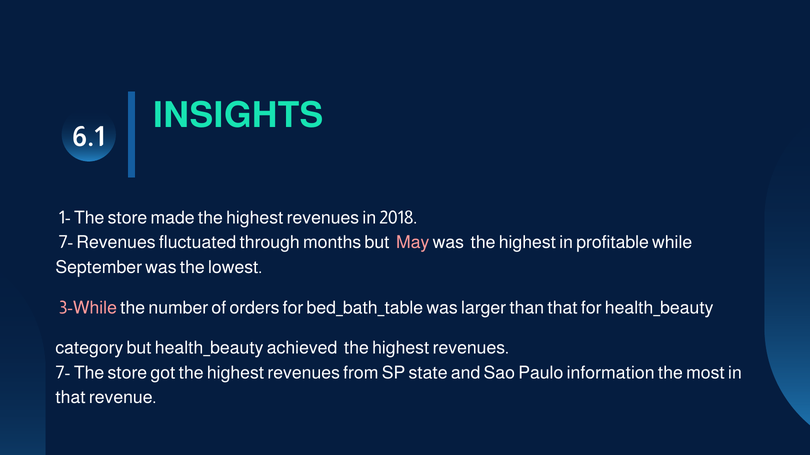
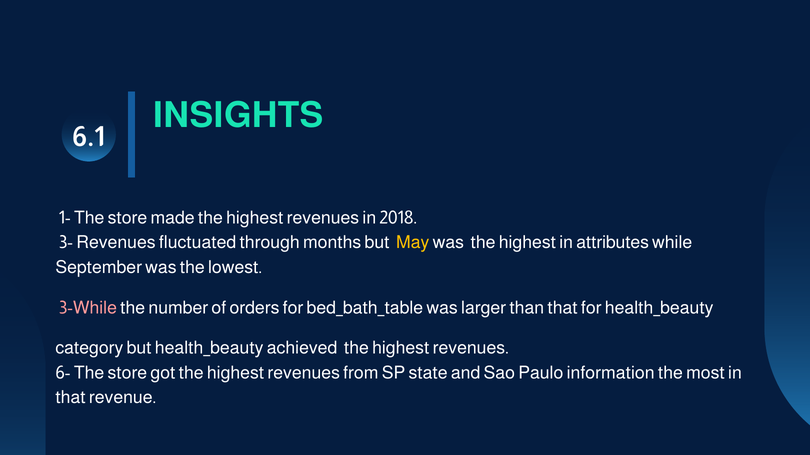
7-: 7- -> 3- (66, 243)
May colour: pink -> yellow (413, 243)
profitable: profitable -> attributes (613, 243)
7-: 7- -> 6- (63, 373)
